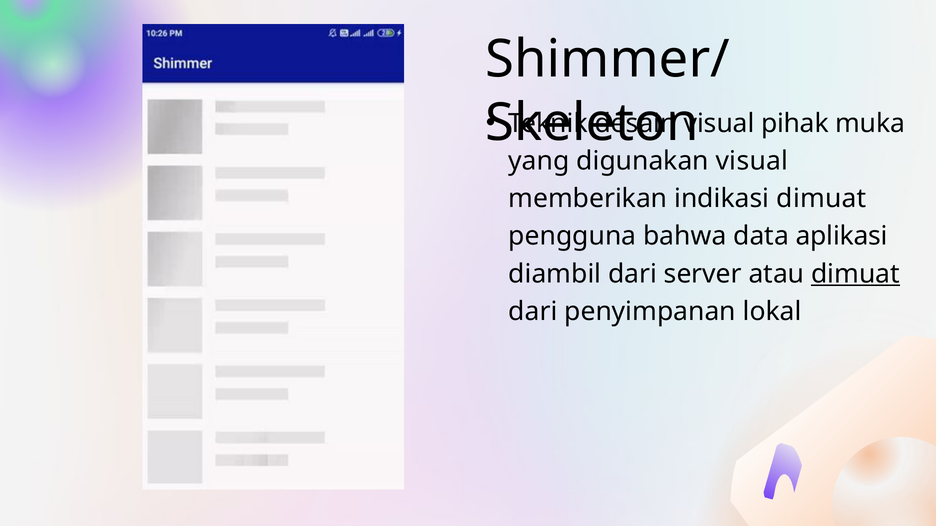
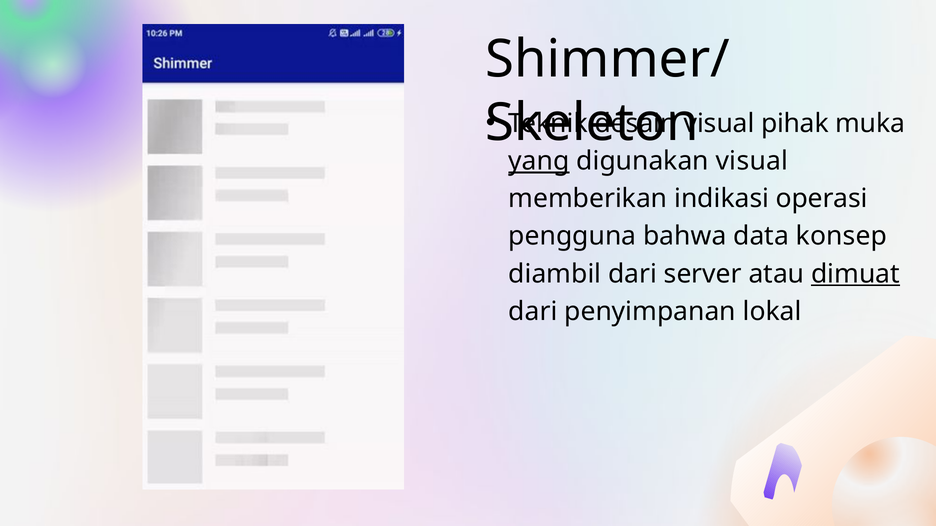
yang underline: none -> present (539, 161)
indikasi dimuat: dimuat -> operasi (822, 199)
aplikasi: aplikasi -> konsep (841, 236)
